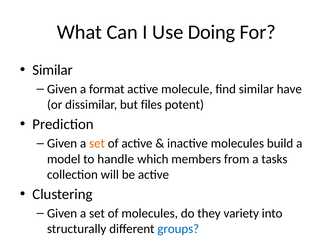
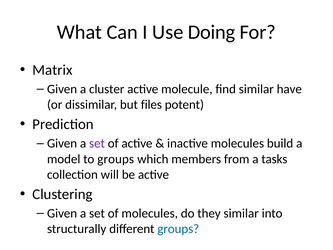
Similar: Similar -> Matrix (53, 70)
format: format -> cluster (107, 89)
set colour: orange -> purple (97, 143)
to handle: handle -> groups (116, 159)
they variety: variety -> similar (241, 213)
